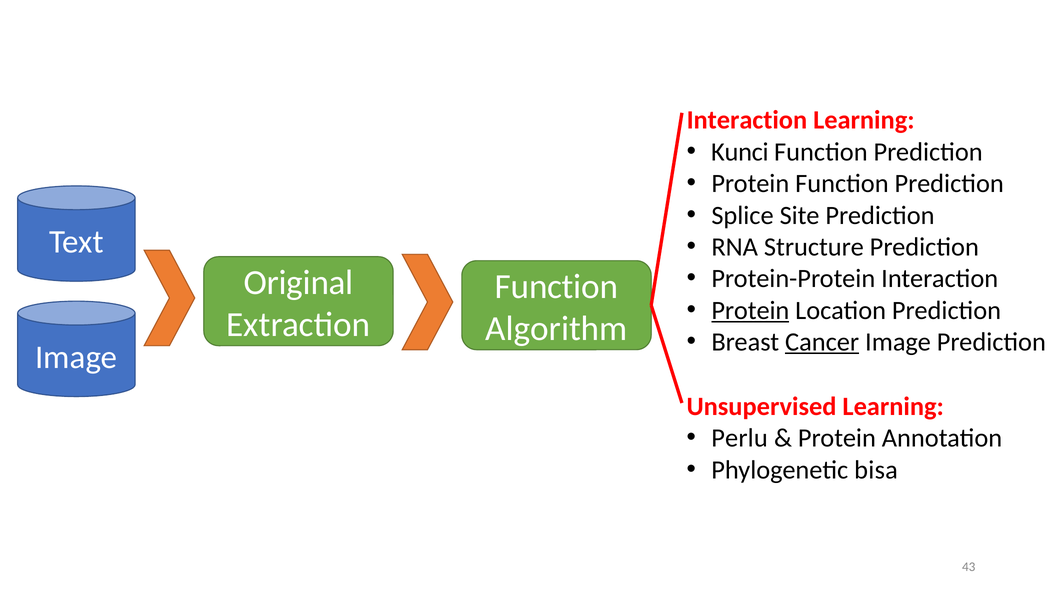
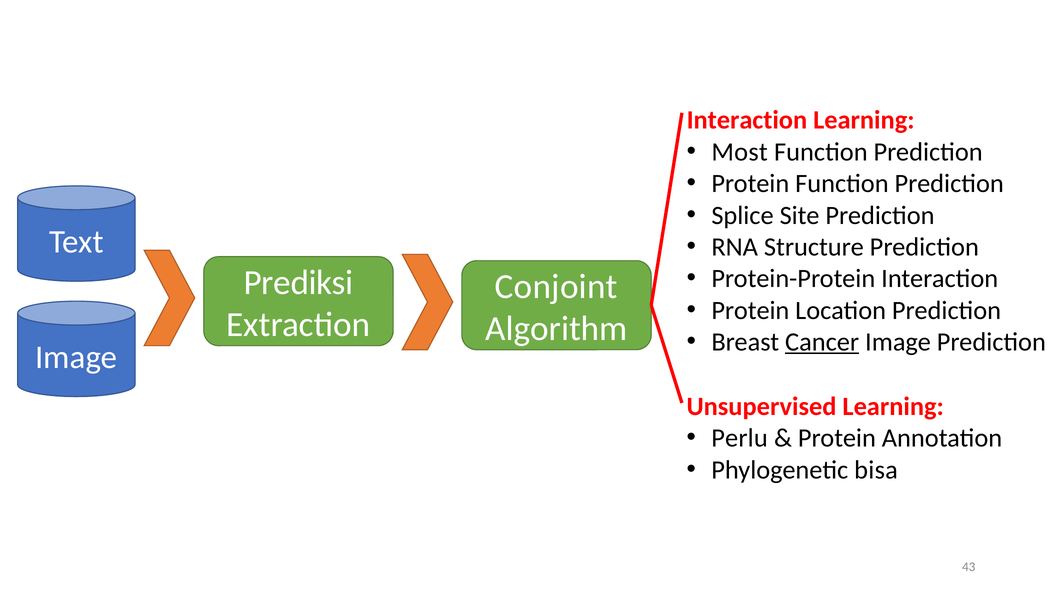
Kunci: Kunci -> Most (740, 152)
Original: Original -> Prediksi (299, 282)
Function: Function -> Conjoint (556, 287)
Protein underline: present -> none (750, 310)
